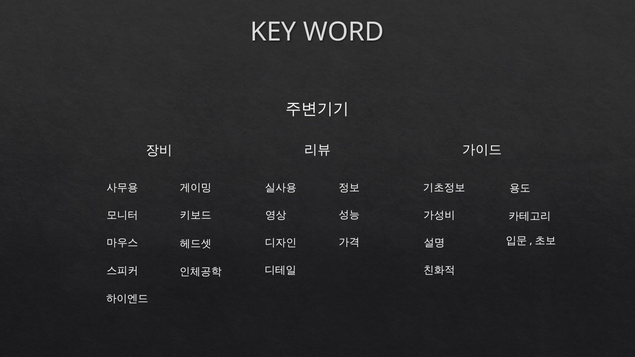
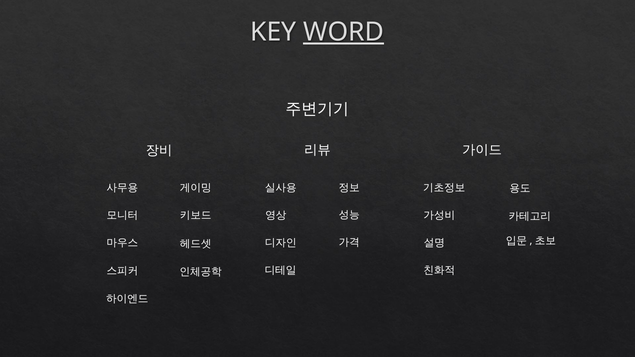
WORD underline: none -> present (344, 32)
